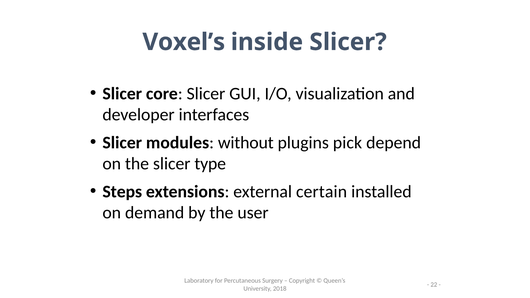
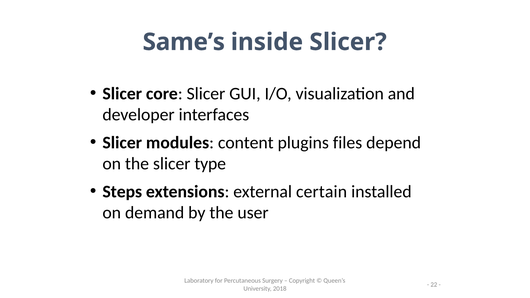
Voxel’s: Voxel’s -> Same’s (184, 42)
without: without -> content (246, 143)
pick: pick -> files (348, 143)
